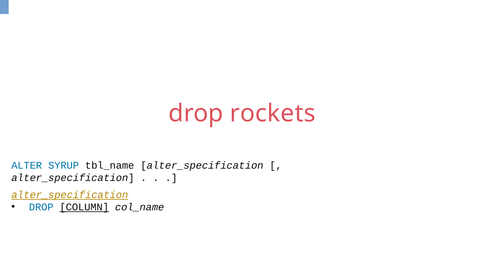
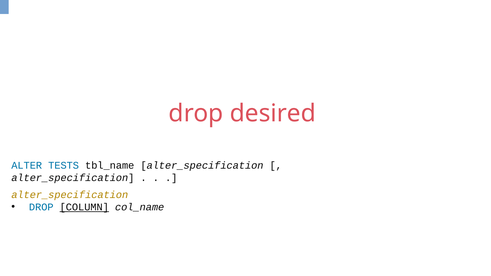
rockets: rockets -> desired (273, 113)
SYRUP: SYRUP -> TESTS (64, 166)
alter_specification underline: present -> none (70, 195)
